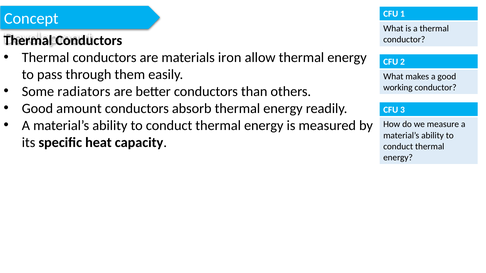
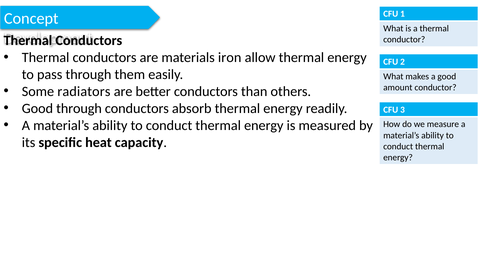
working: working -> amount (398, 88)
Good amount: amount -> through (79, 109)
